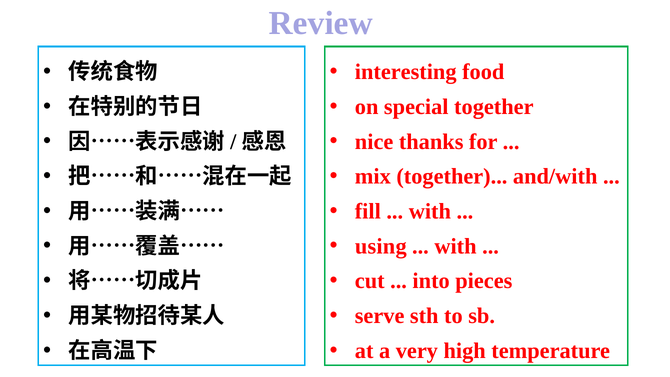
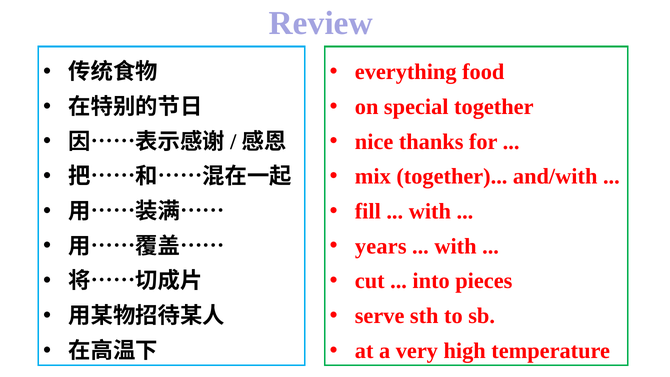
interesting: interesting -> everything (406, 72)
using: using -> years (381, 246)
